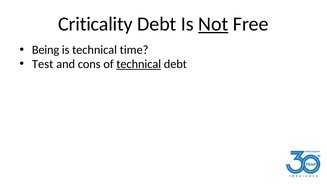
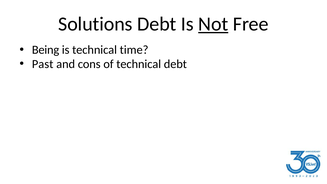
Criticality: Criticality -> Solutions (95, 24)
Test: Test -> Past (43, 64)
technical underline: present -> none (139, 64)
